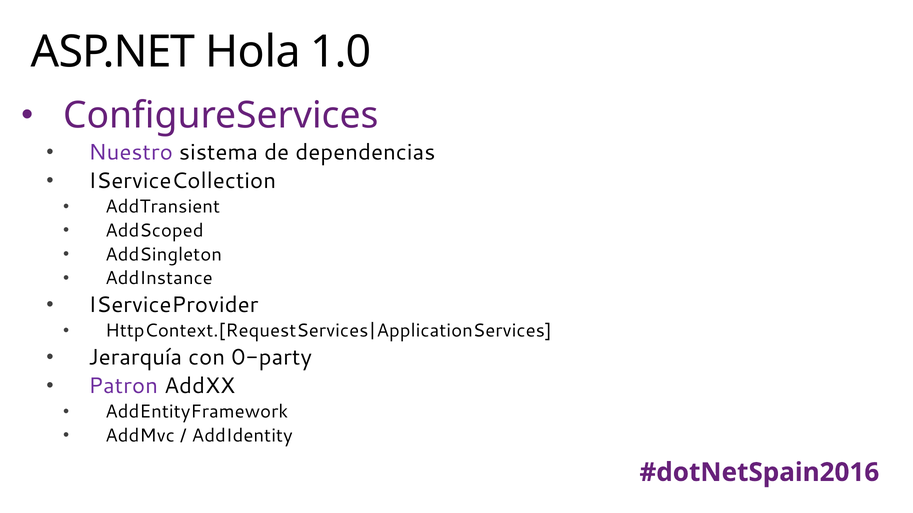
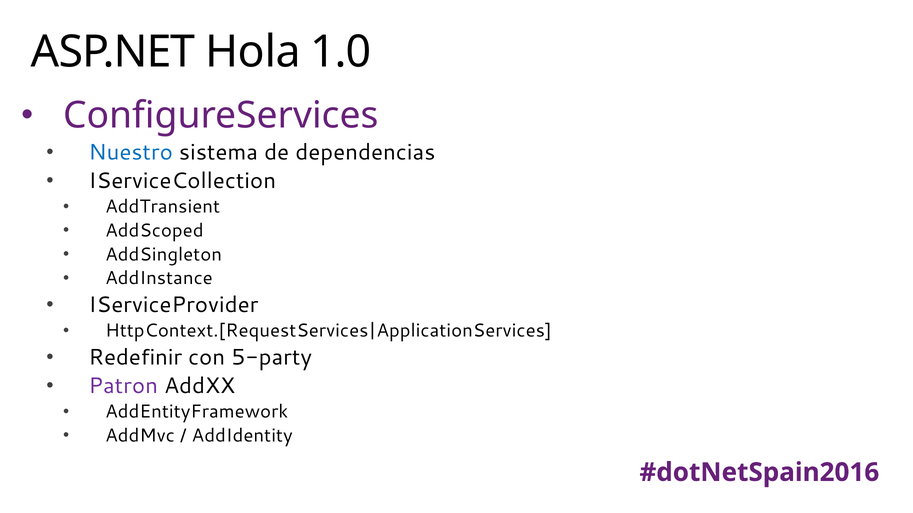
Nuestro colour: purple -> blue (131, 152)
Jerarquía: Jerarquía -> Redefinir (135, 358)
0-party: 0-party -> 5-party (272, 358)
